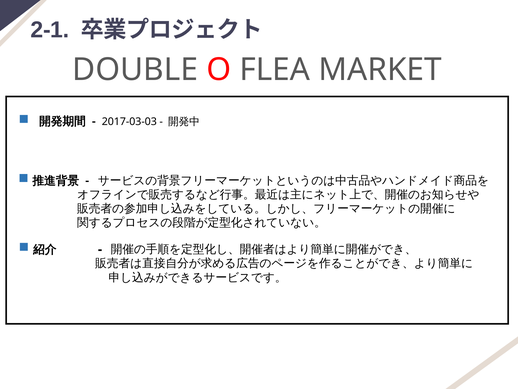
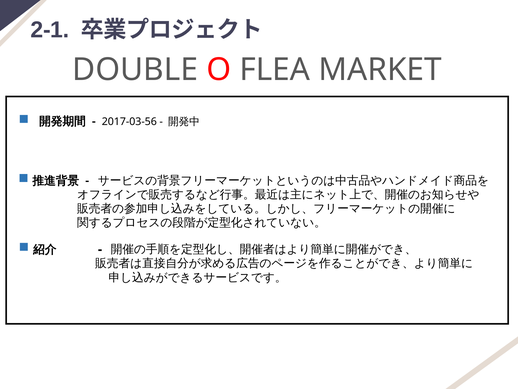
2017-03-03: 2017-03-03 -> 2017-03-56 (129, 121)
